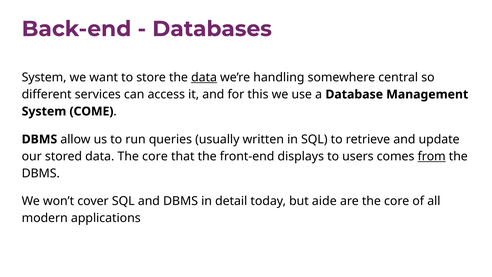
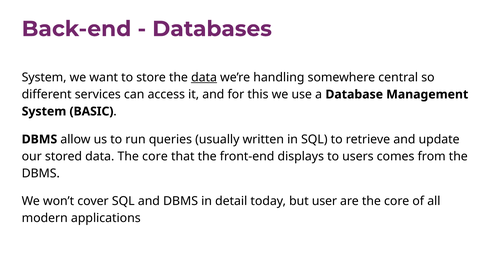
COME: COME -> BASIC (91, 111)
from underline: present -> none (432, 156)
aide: aide -> user (324, 201)
